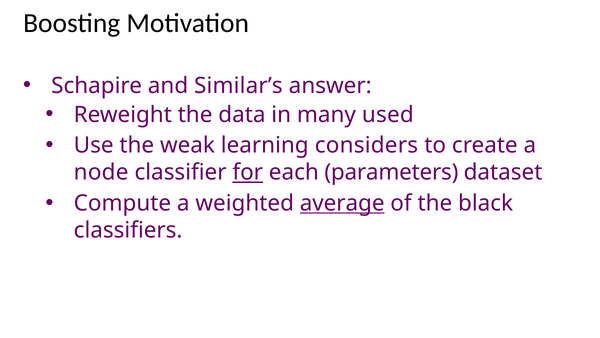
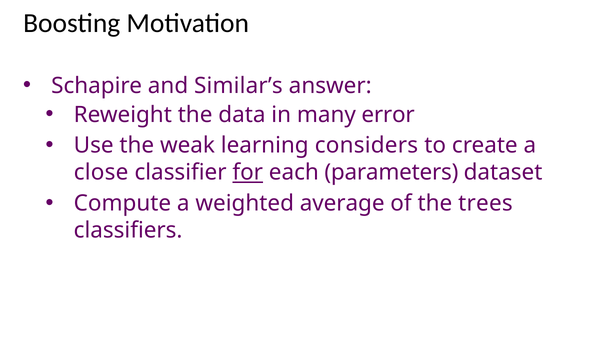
used: used -> error (388, 114)
node: node -> close (101, 172)
average underline: present -> none (342, 203)
black: black -> trees (485, 203)
